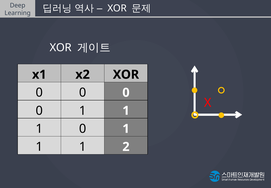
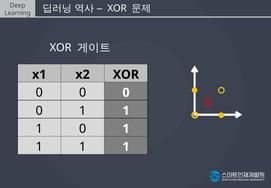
2: 2 -> 1 (126, 146)
